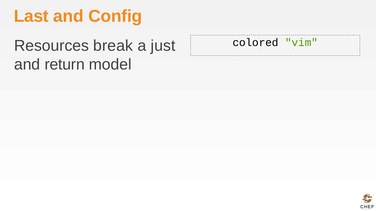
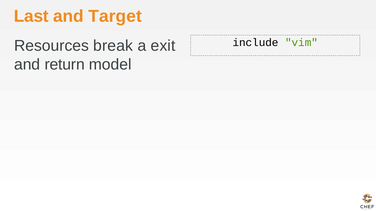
Config: Config -> Target (115, 16)
just: just -> exit (163, 46)
colored: colored -> include (256, 43)
